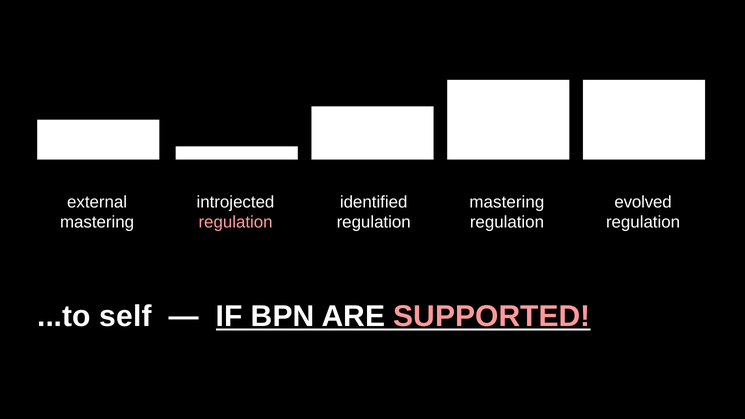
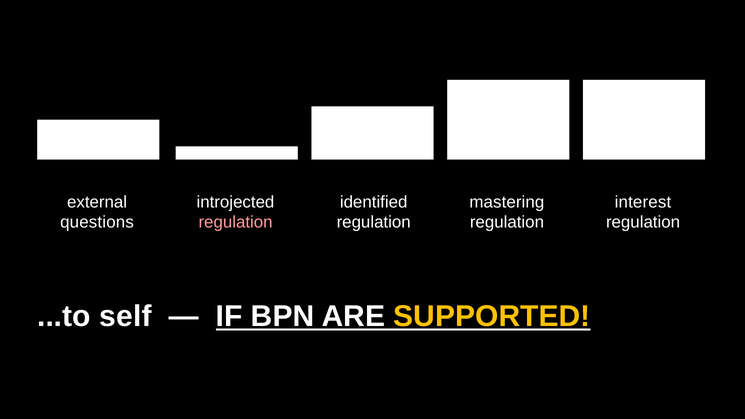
evolved: evolved -> interest (643, 202)
mastering: mastering -> questions (97, 222)
SUPPORTED colour: pink -> yellow (492, 316)
